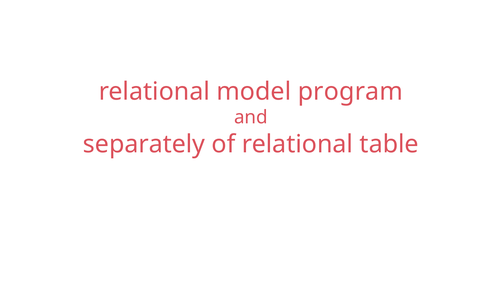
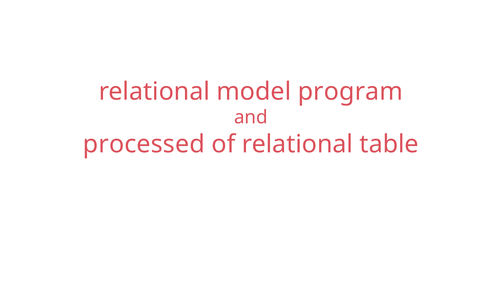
separately: separately -> processed (144, 144)
